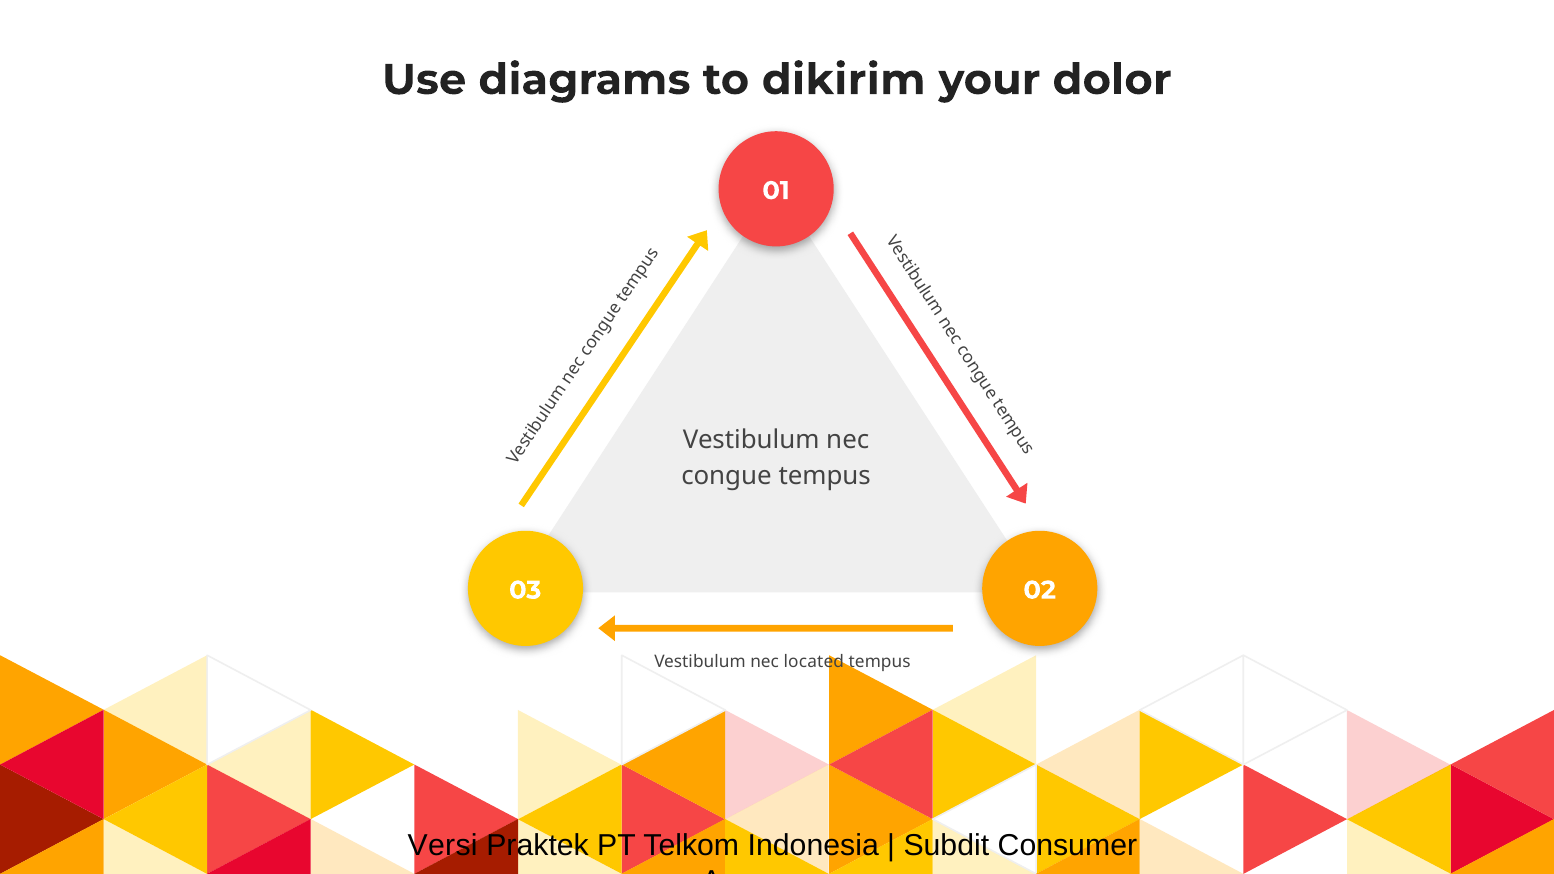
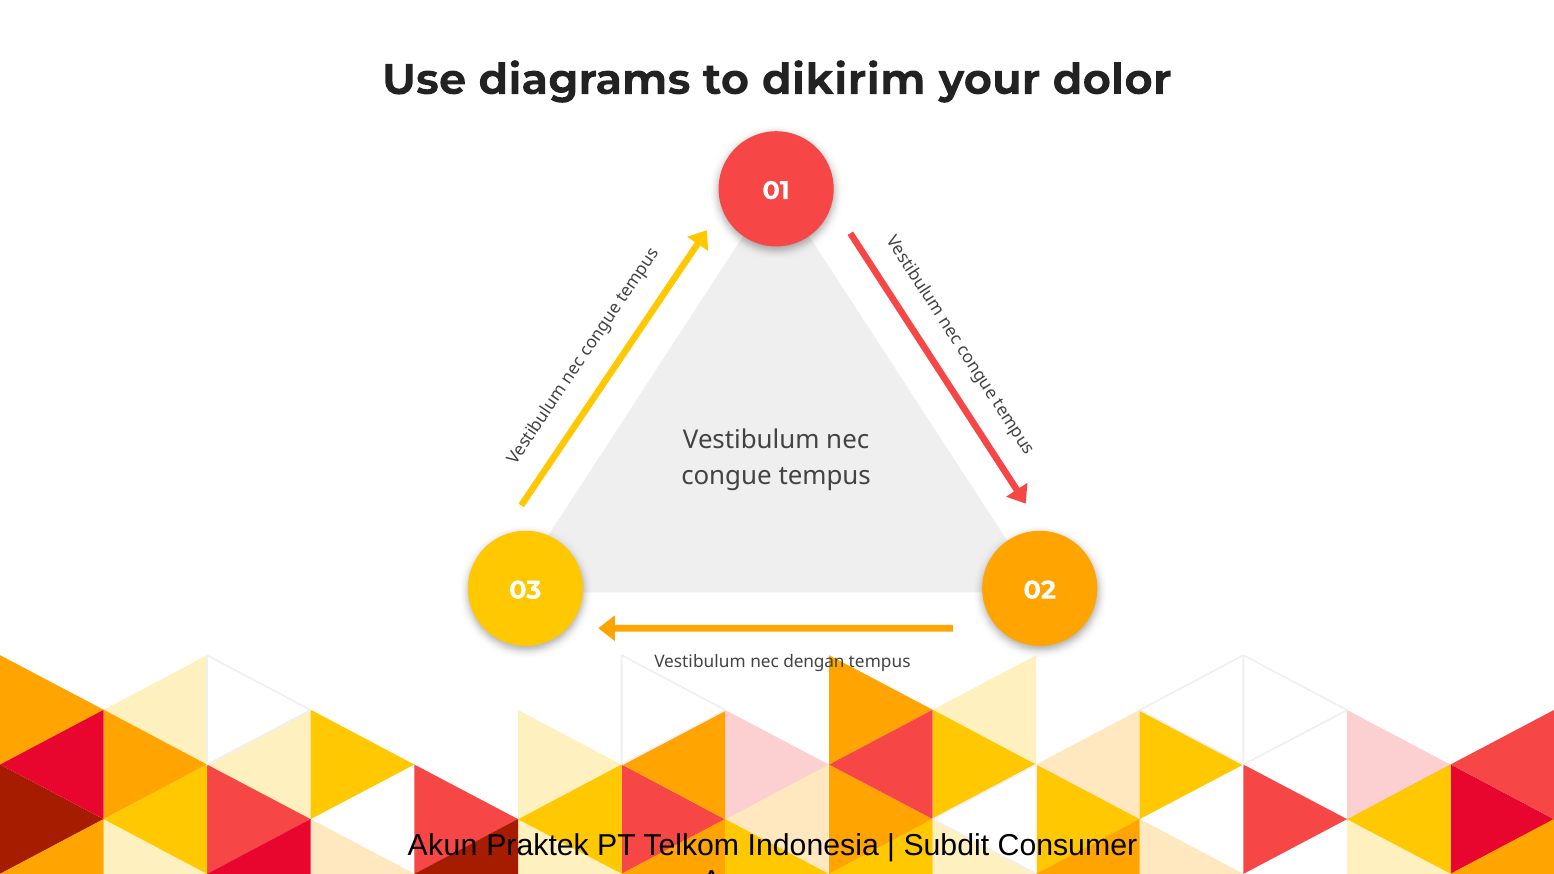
located: located -> dengan (814, 662)
Versi: Versi -> Akun (443, 845)
